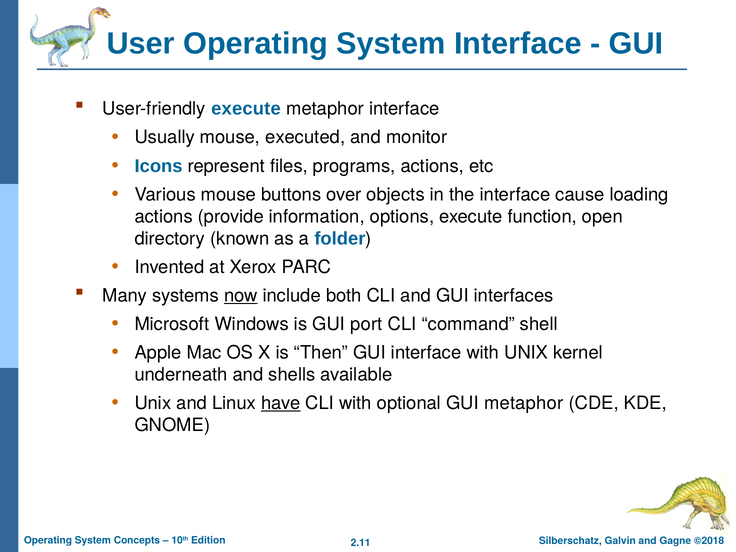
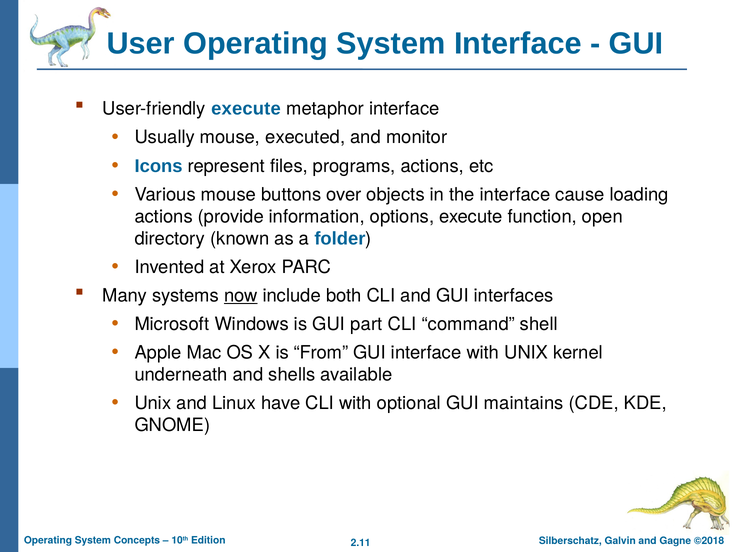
port: port -> part (366, 324)
Then: Then -> From (321, 353)
have underline: present -> none (281, 403)
GUI metaphor: metaphor -> maintains (524, 403)
